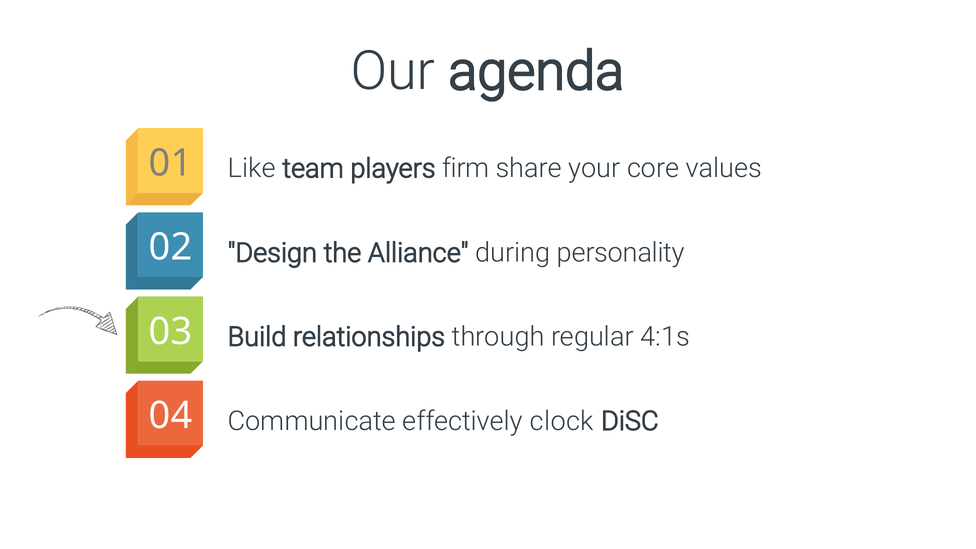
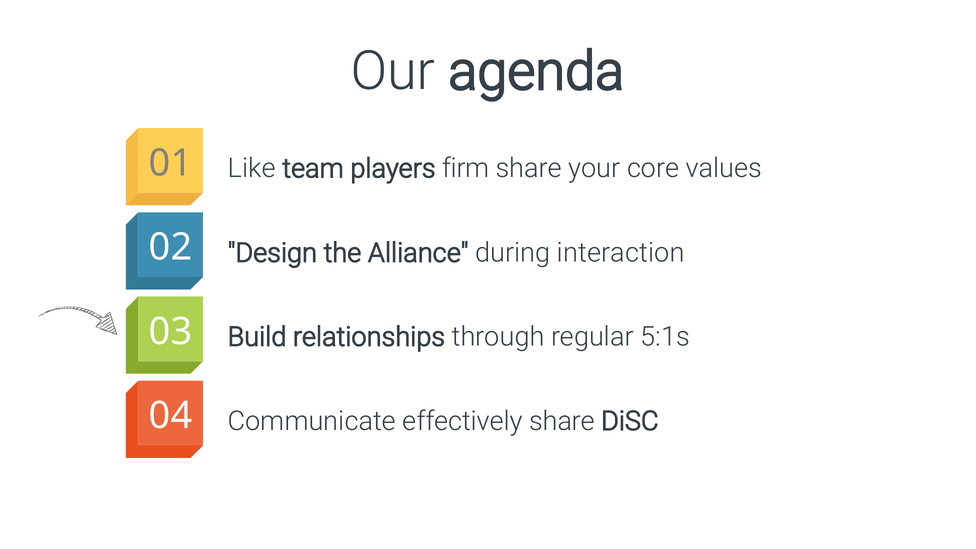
personality: personality -> interaction (621, 253)
4:1s: 4:1s -> 5:1s (665, 337)
effectively clock: clock -> share (562, 421)
